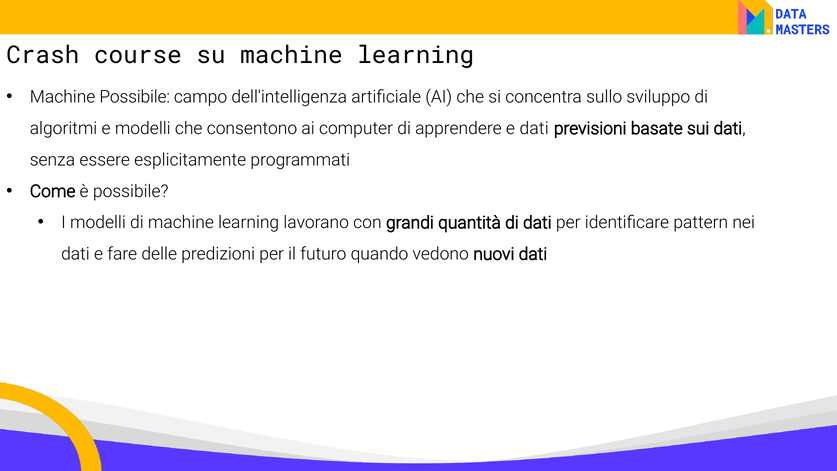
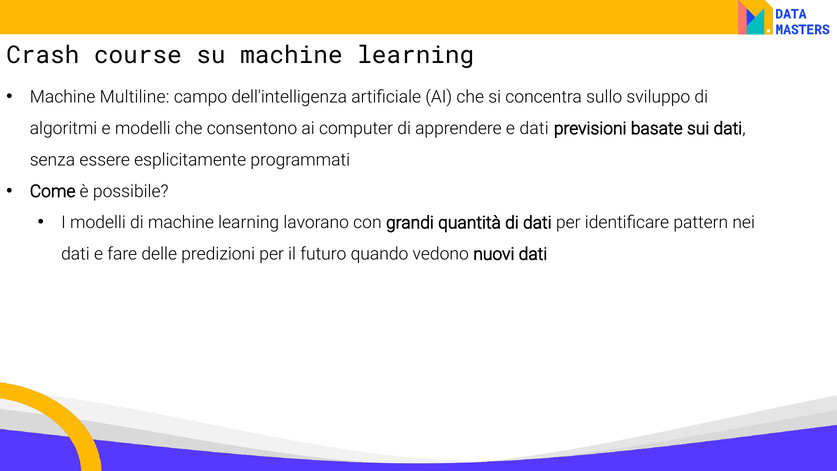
Machine Possibile: Possibile -> Multiline (135, 97)
